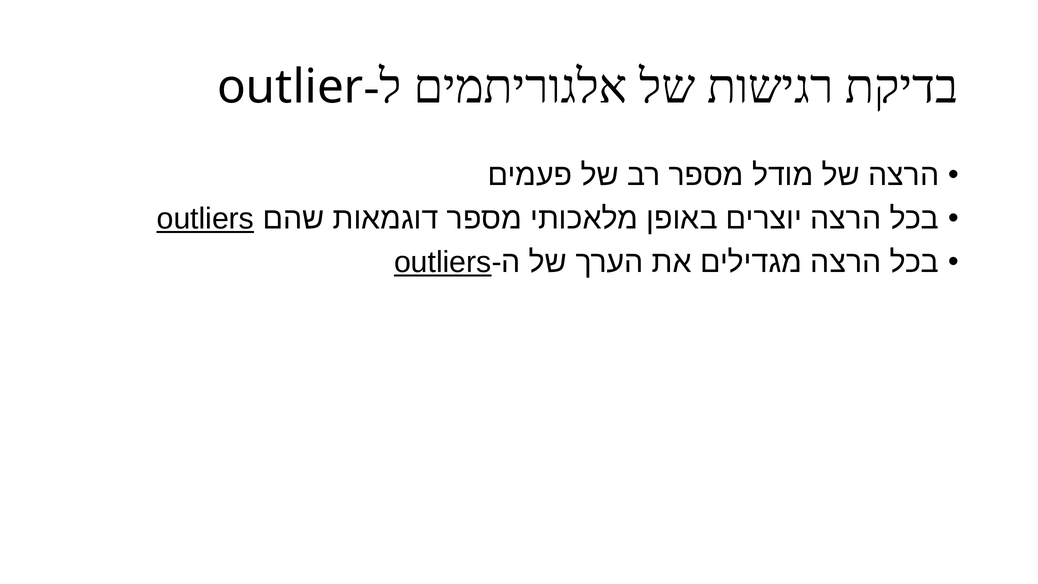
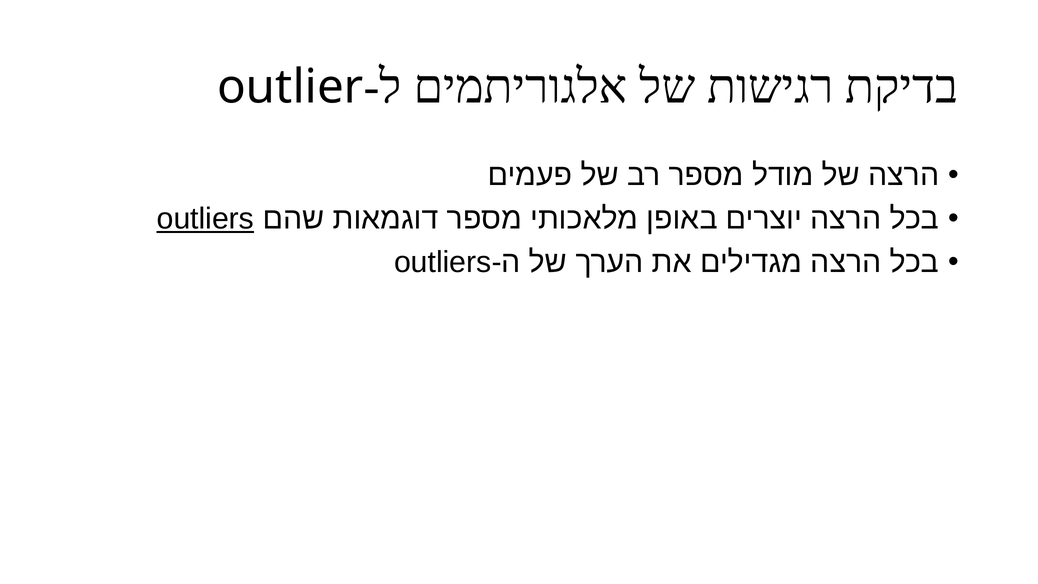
outliers underline: present -> none (443, 262)
